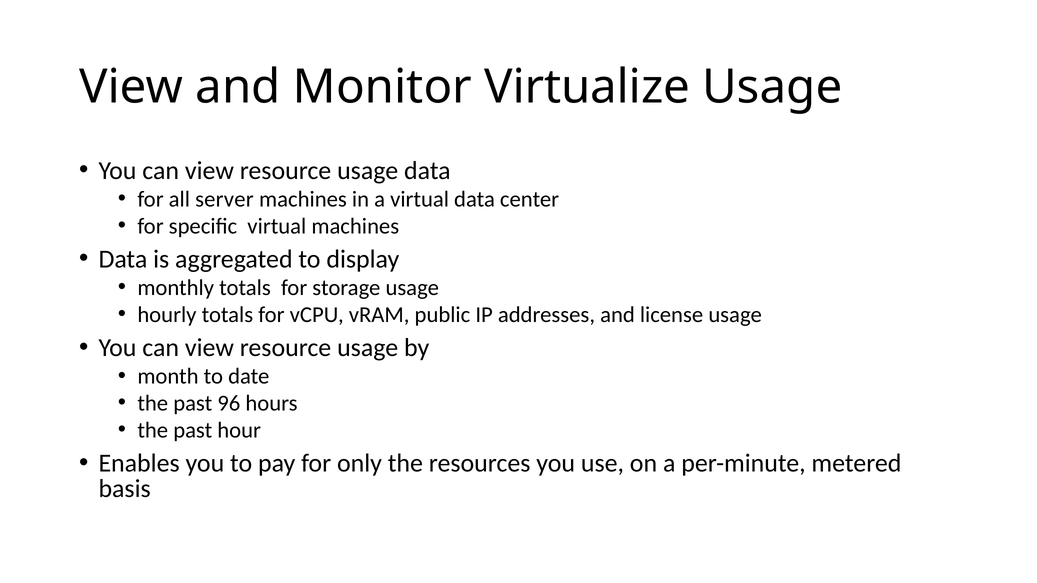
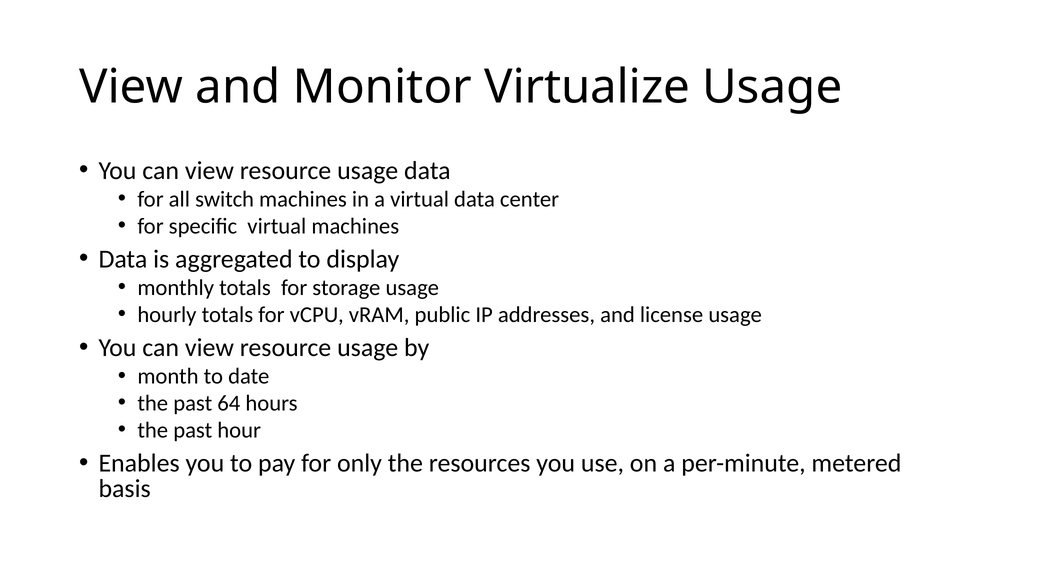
server: server -> switch (225, 199)
96: 96 -> 64 (229, 404)
